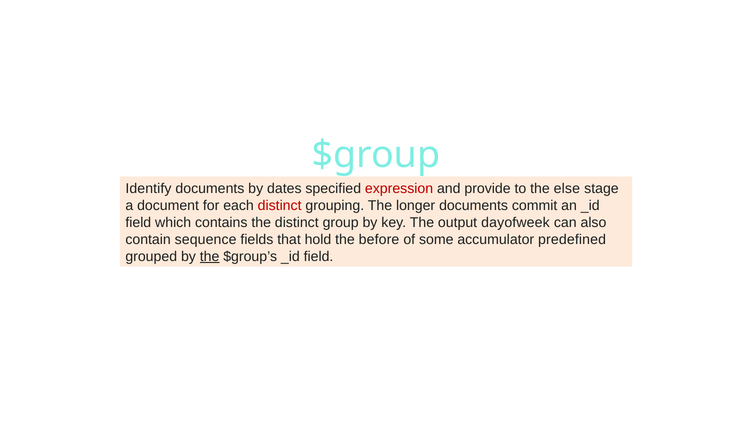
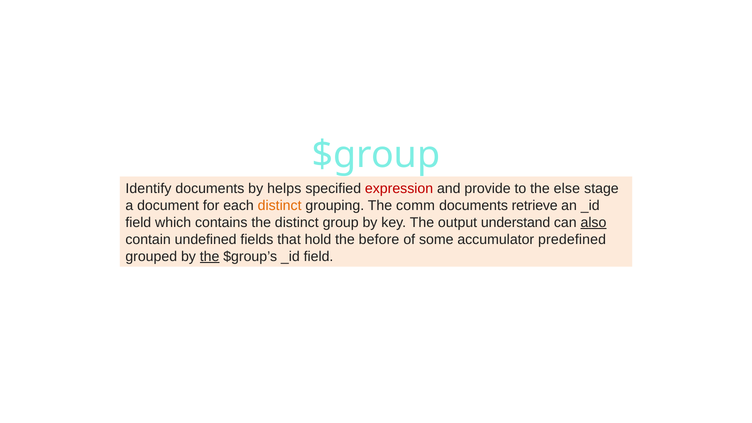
dates: dates -> helps (284, 189)
distinct colour: red -> orange (280, 206)
longer: longer -> comm (416, 206)
commit: commit -> retrieve (535, 206)
dayofweek: dayofweek -> understand (516, 223)
also underline: none -> present (593, 223)
sequence: sequence -> undefined (206, 240)
